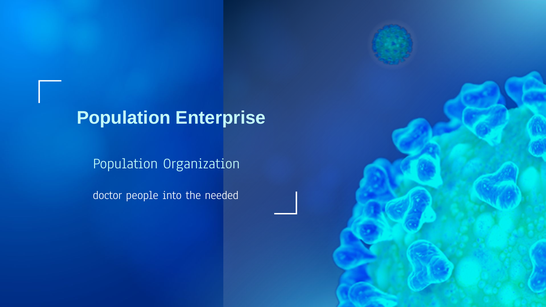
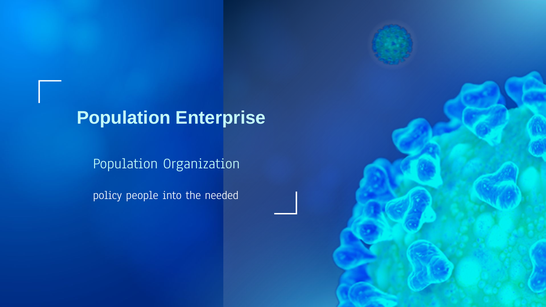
doctor: doctor -> policy (107, 195)
